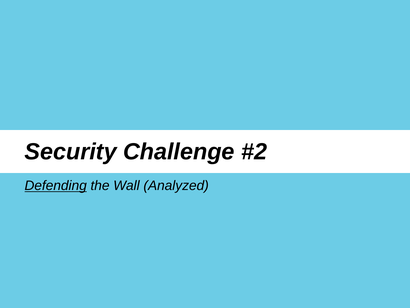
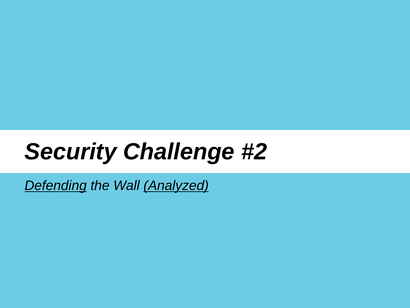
Analyzed underline: none -> present (176, 185)
